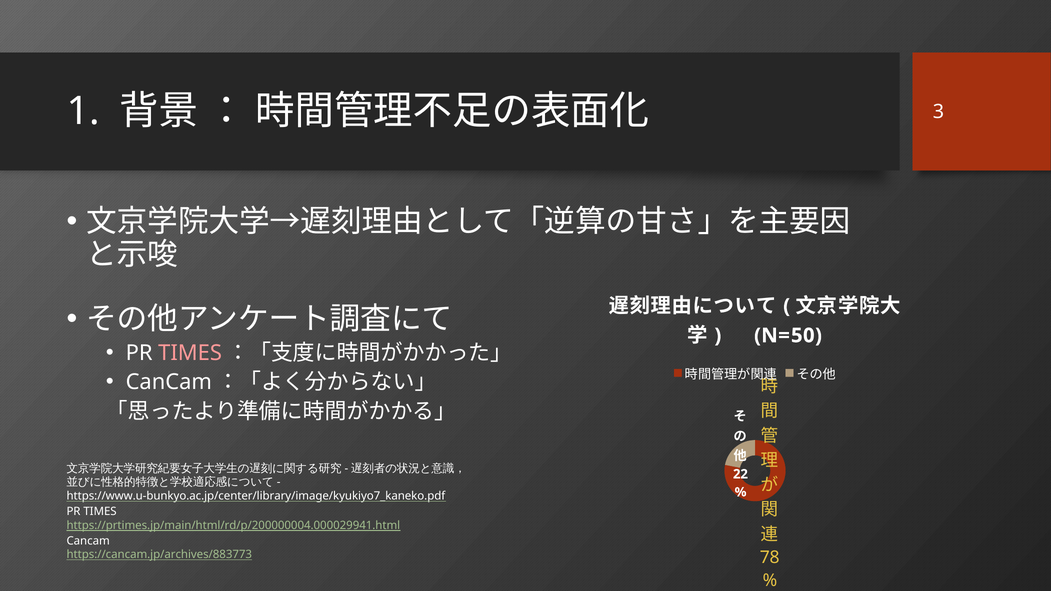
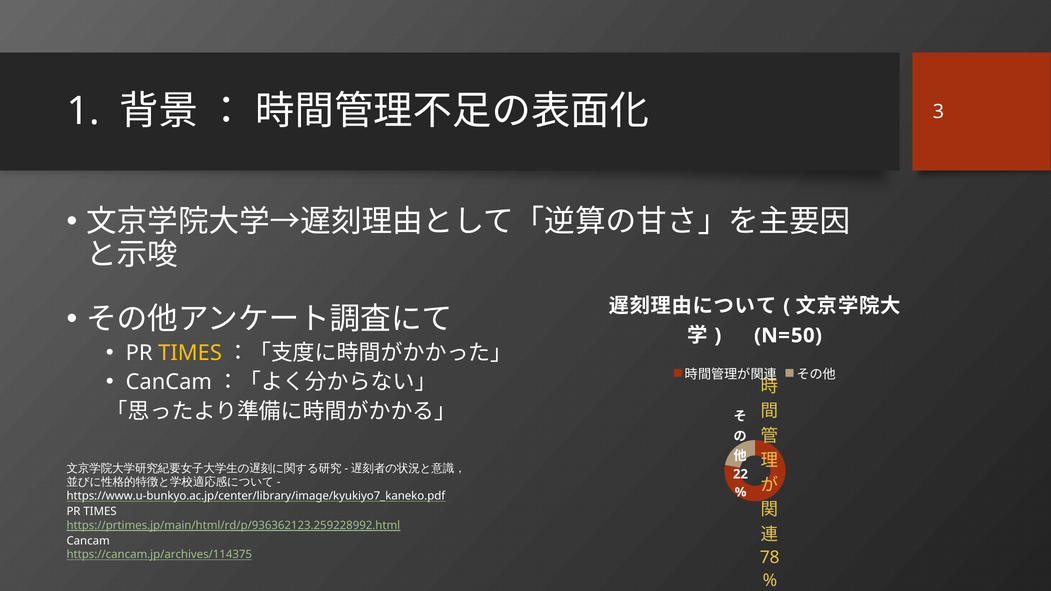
TIMES colour: pink -> yellow (190, 353)
https://prtimes.jp/main/html/rd/p/200000004.000029941.html: https://prtimes.jp/main/html/rd/p/200000004.000029941.html -> https://prtimes.jp/main/html/rd/p/936362123.259228992.html (233, 525)
https://cancam.jp/archives/883773: https://cancam.jp/archives/883773 -> https://cancam.jp/archives/114375 (159, 555)
